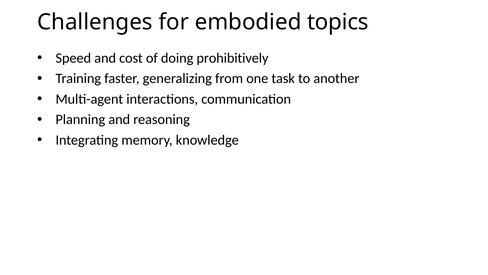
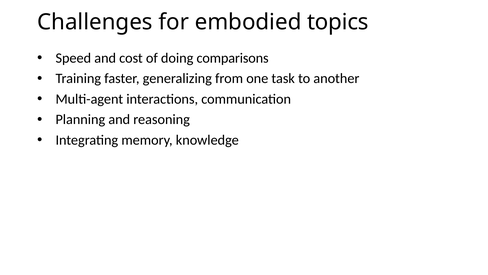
prohibitively: prohibitively -> comparisons (233, 58)
